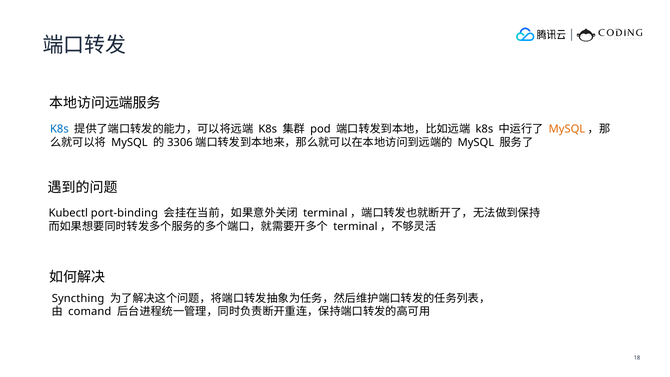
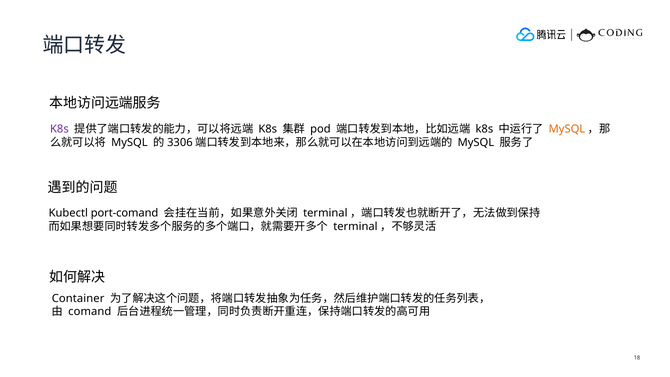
K8s colour: blue -> purple (59, 129)
port-binding: port-binding -> port-comand (125, 213)
Syncthing: Syncthing -> Container (78, 298)
